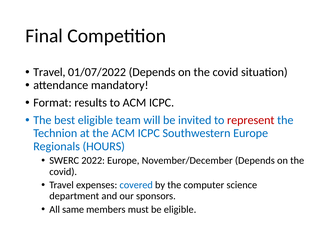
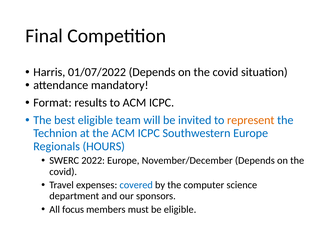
Travel: Travel -> Harris (49, 72)
represent colour: red -> orange (251, 120)
same: same -> focus (73, 209)
